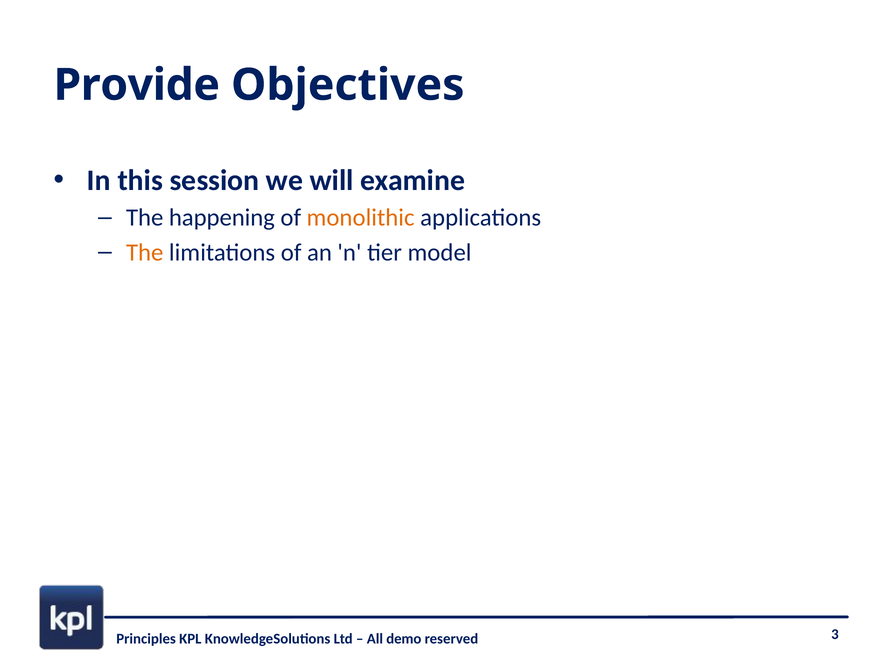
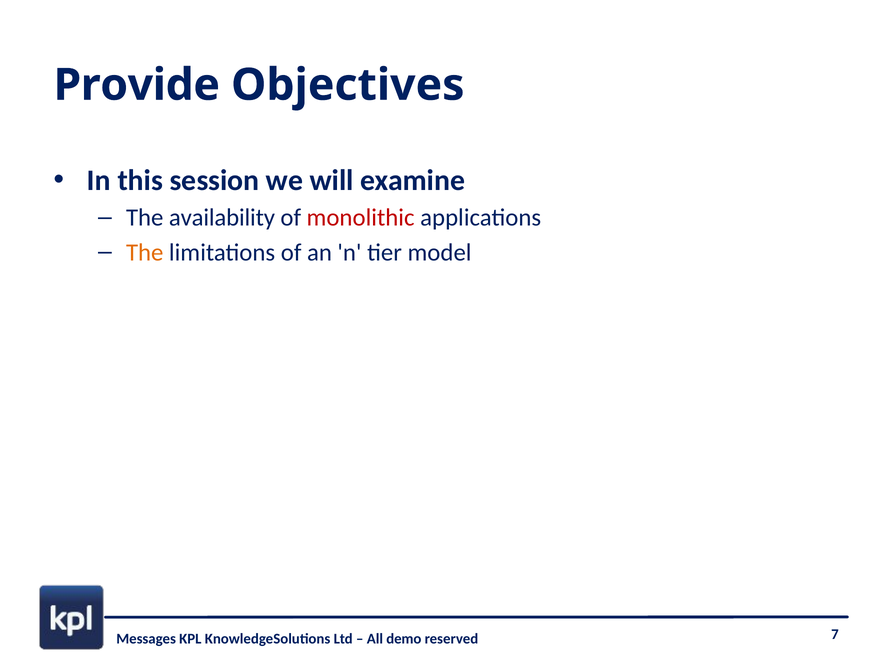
happening: happening -> availability (222, 218)
monolithic colour: orange -> red (361, 218)
Principles: Principles -> Messages (146, 639)
3: 3 -> 7 (835, 634)
